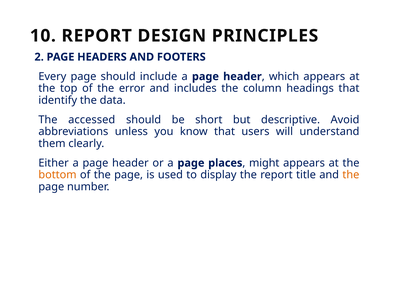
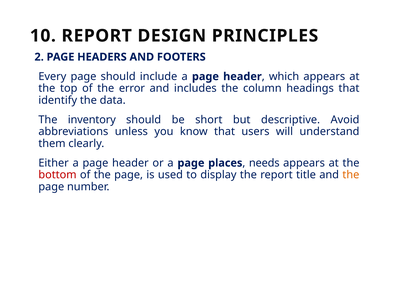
accessed: accessed -> inventory (92, 120)
might: might -> needs (264, 163)
bottom colour: orange -> red (57, 175)
